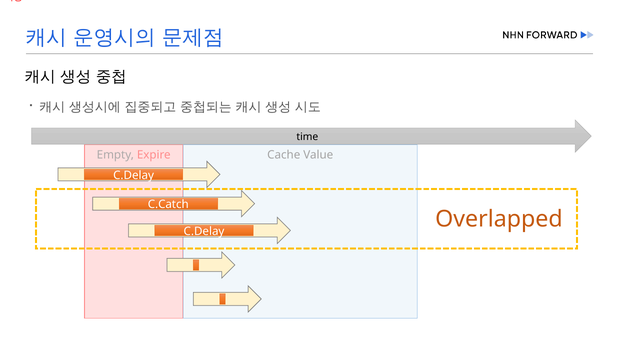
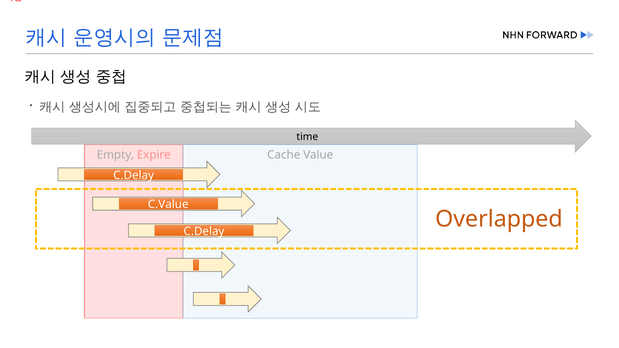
C.Catch: C.Catch -> C.Value (168, 205)
